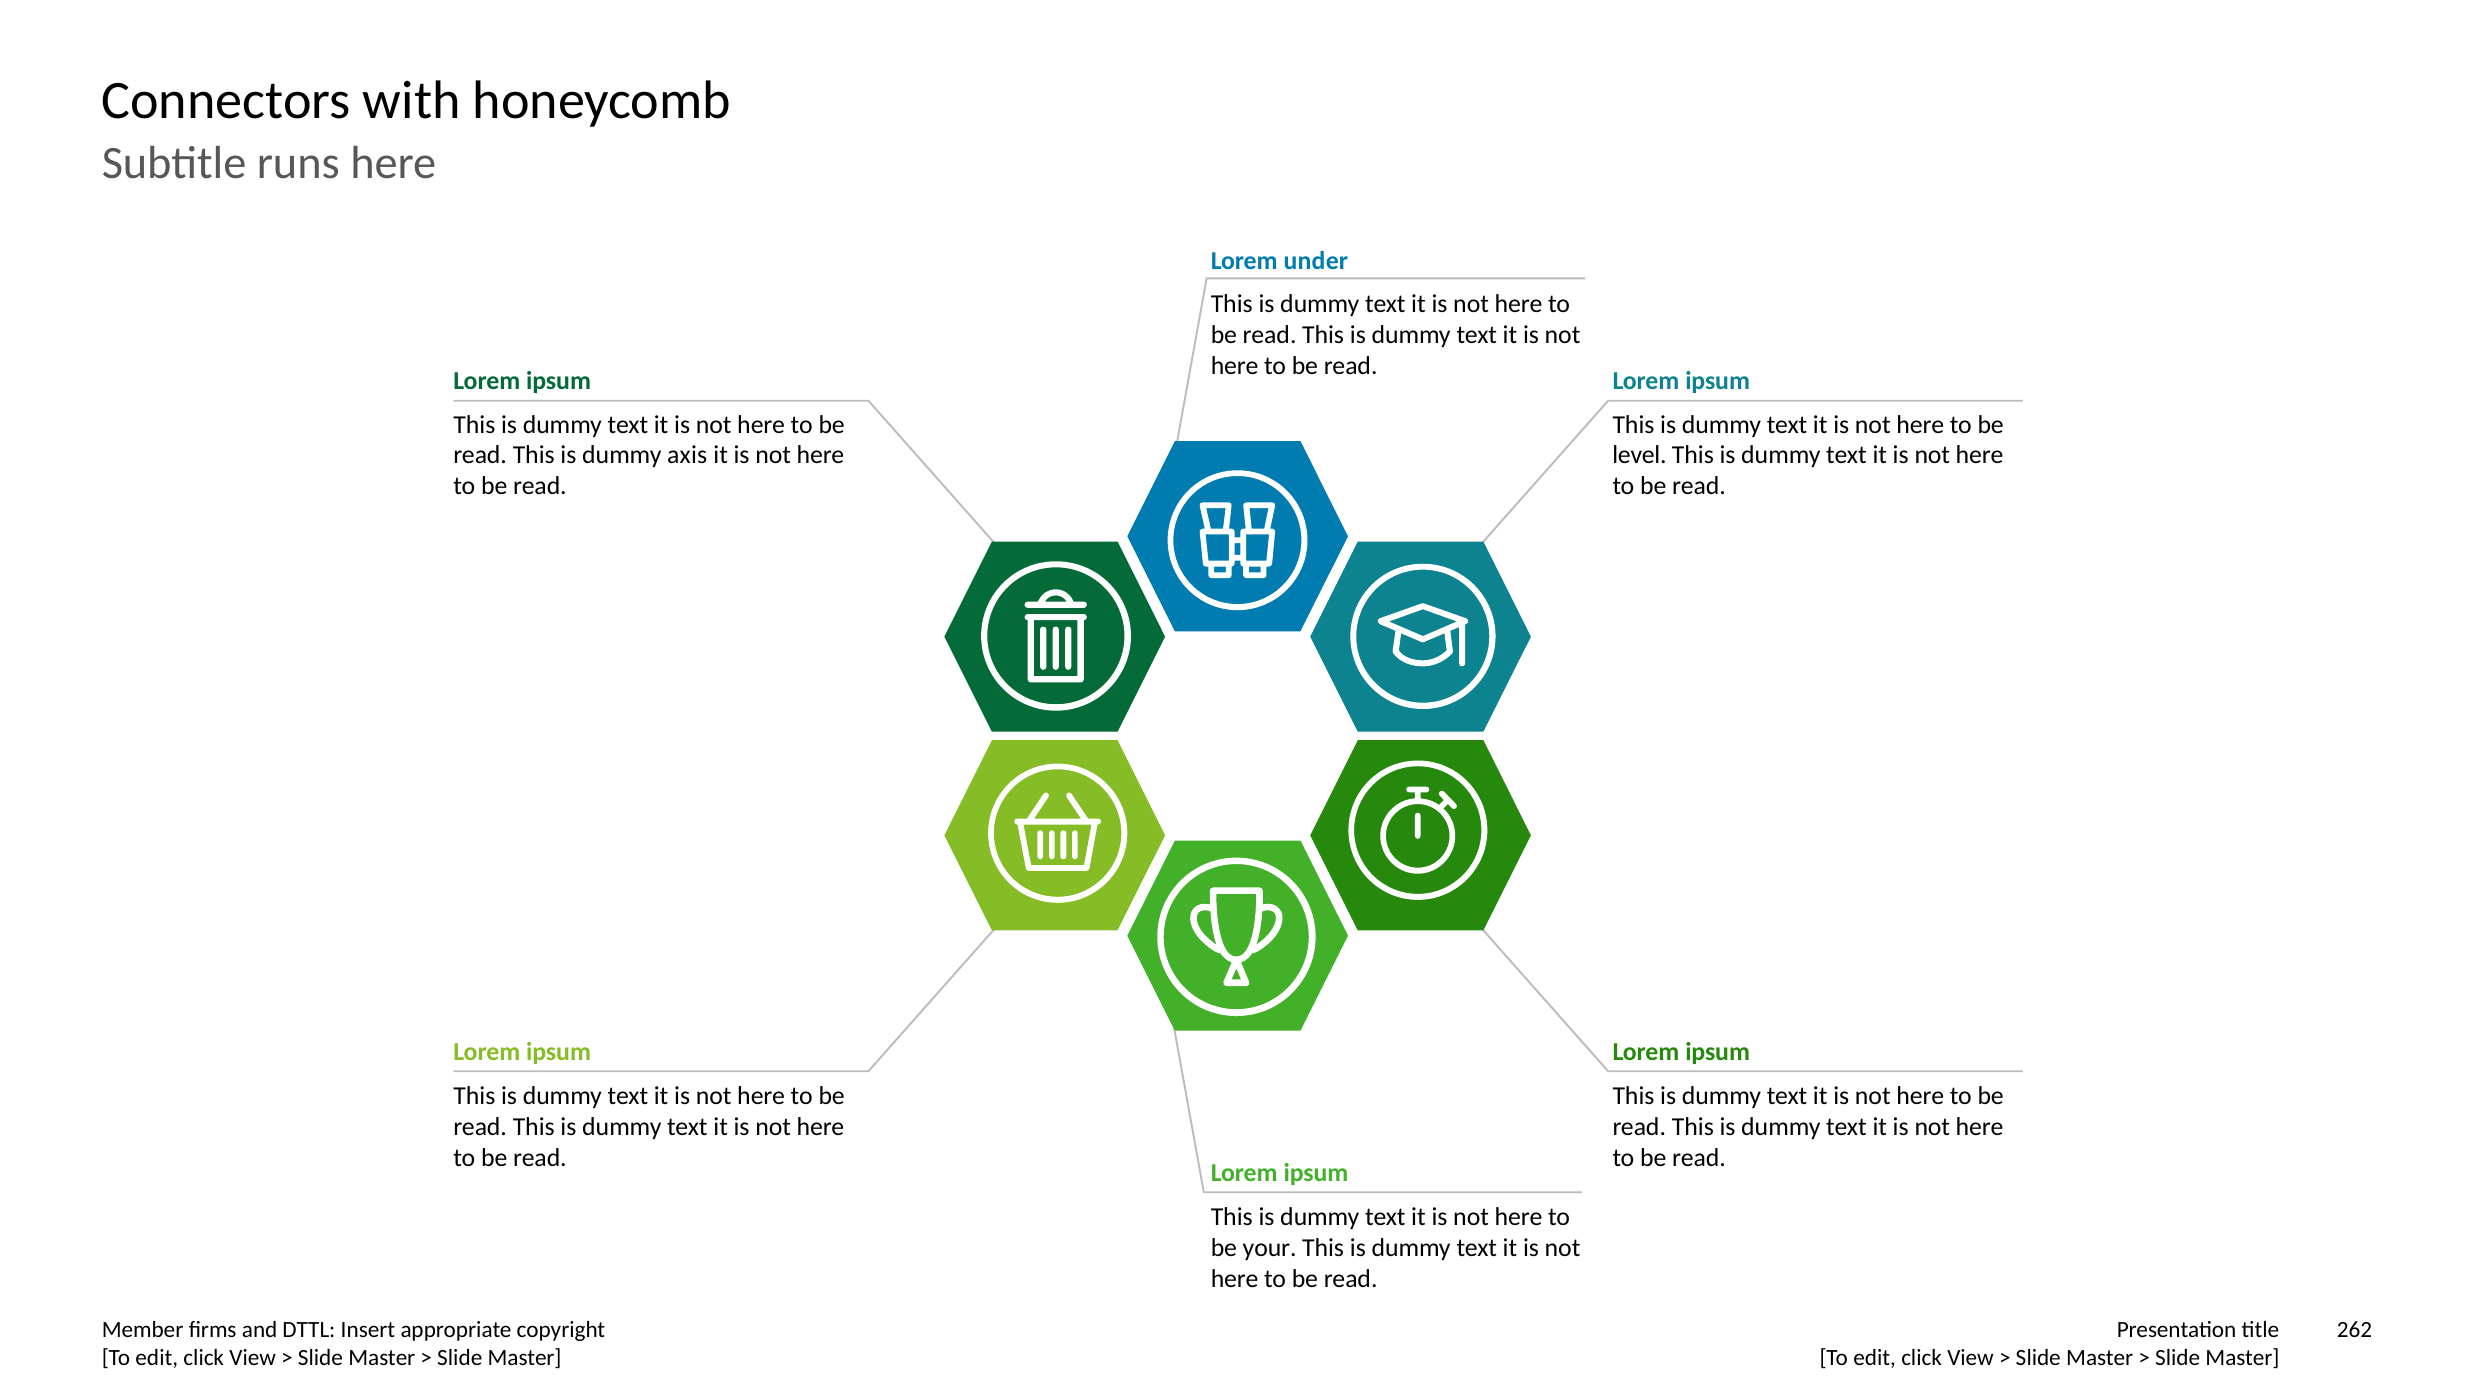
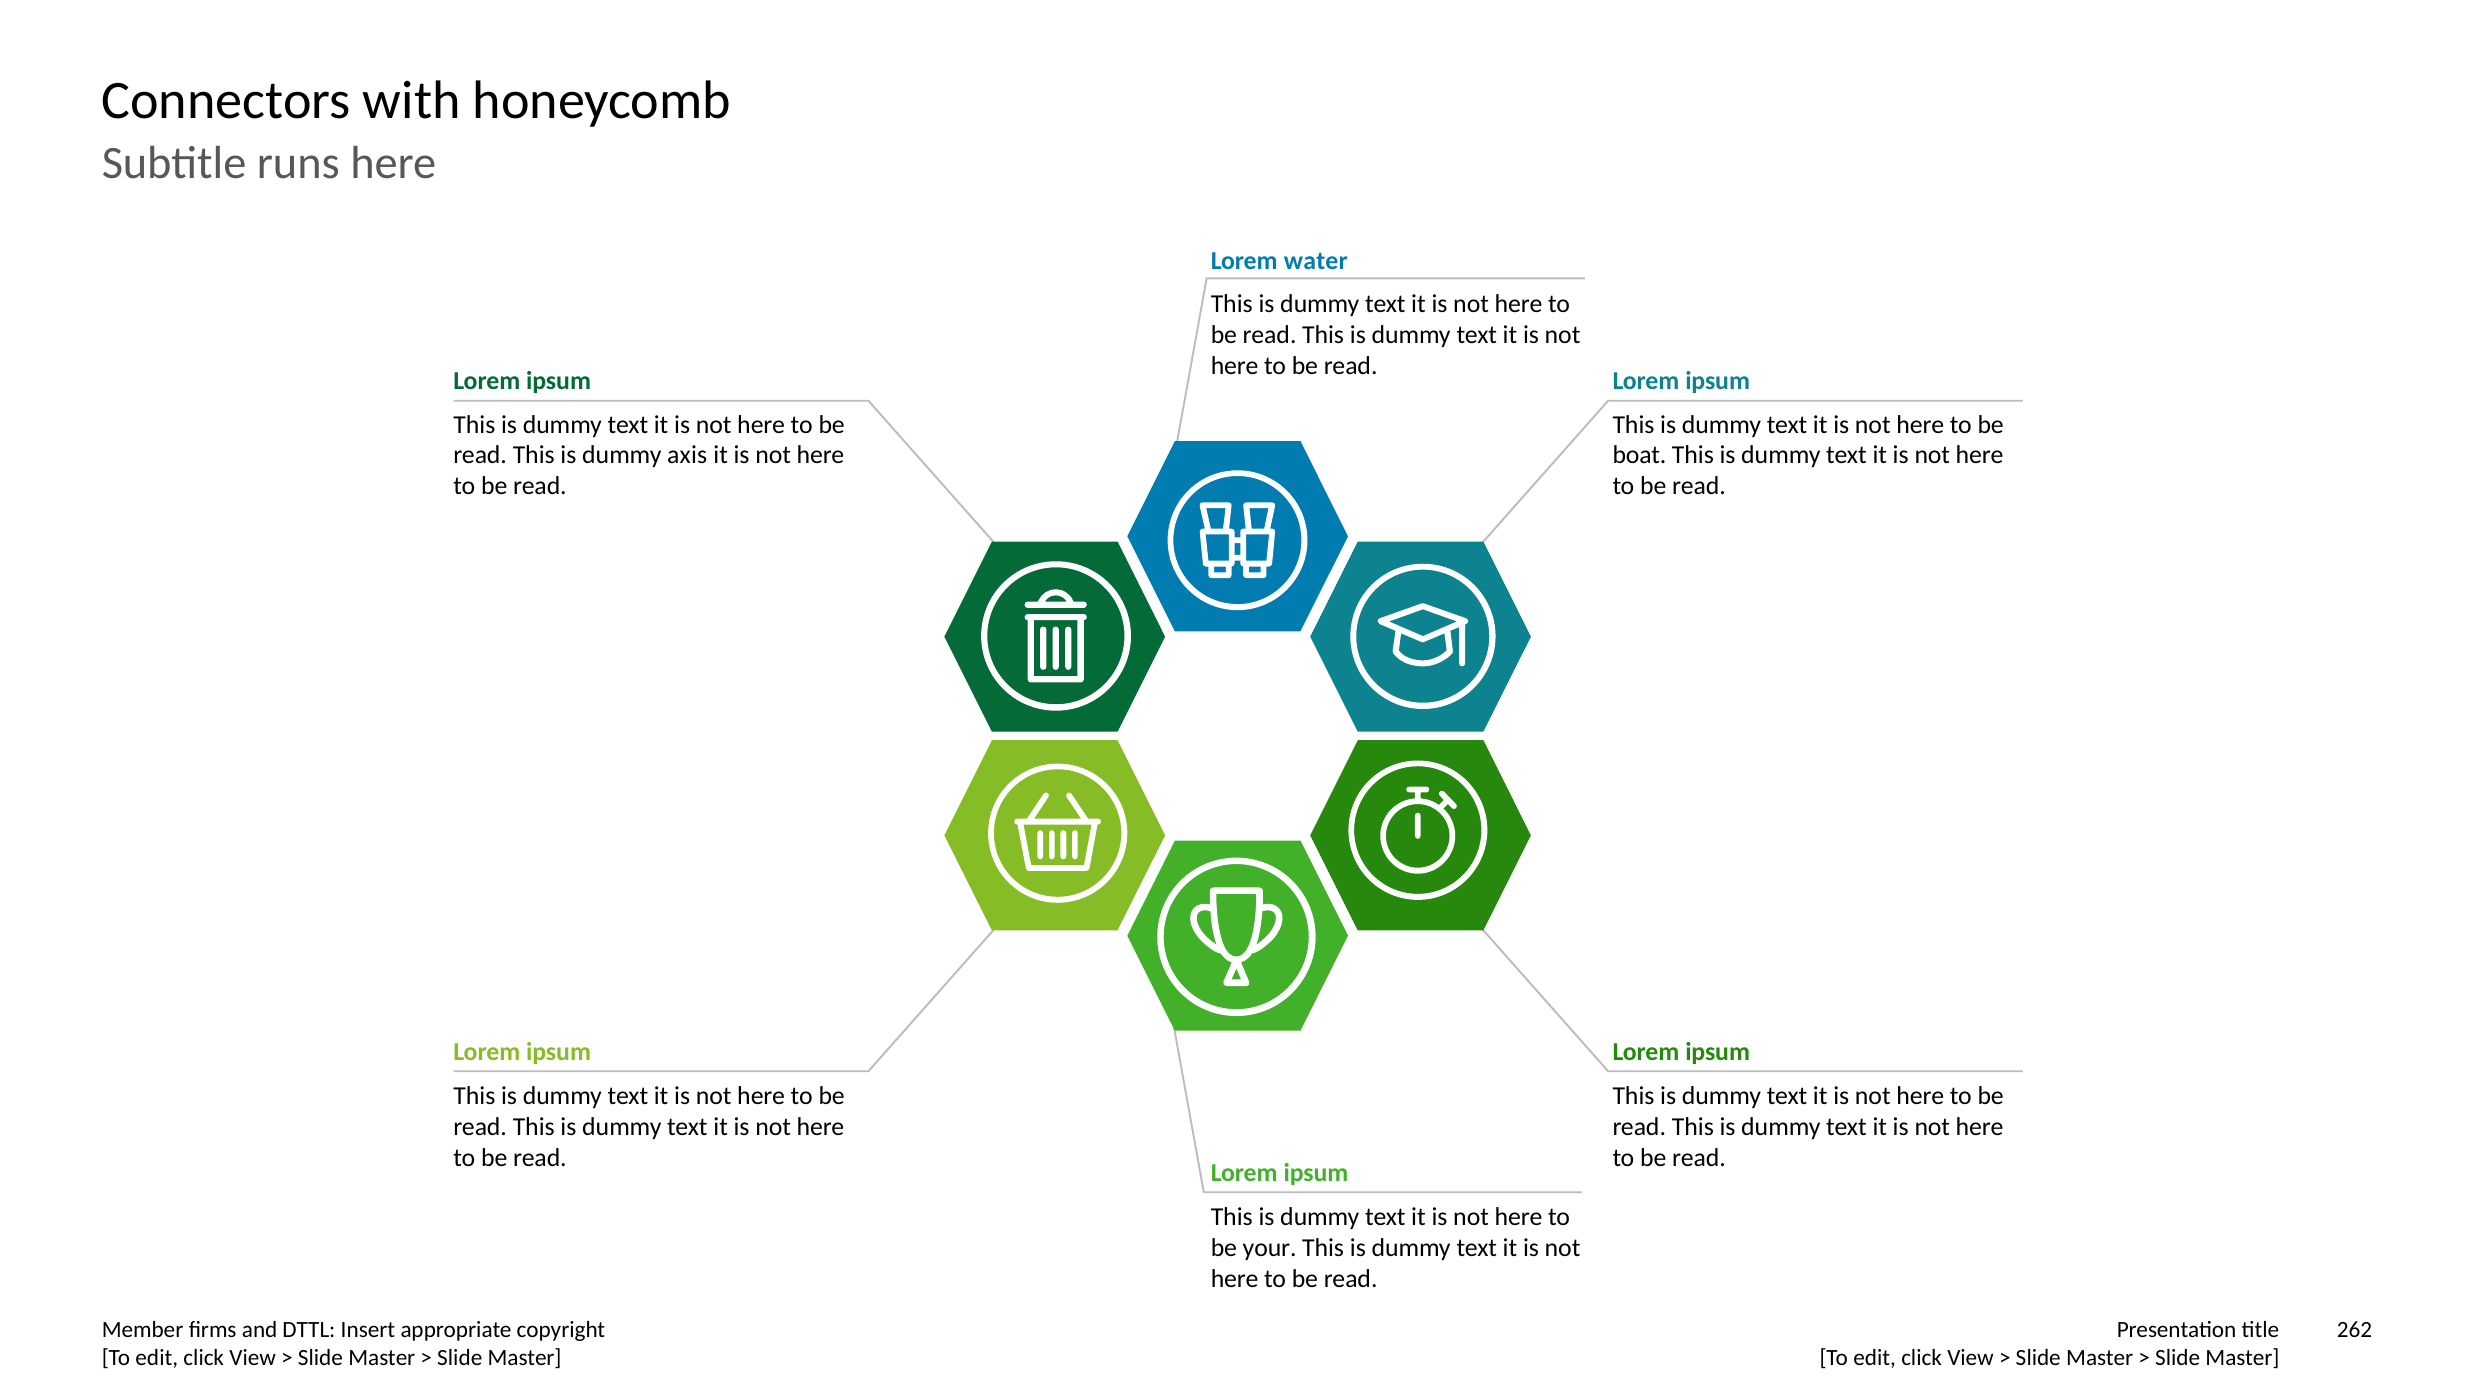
under: under -> water (1316, 261)
level: level -> boat (1639, 455)
